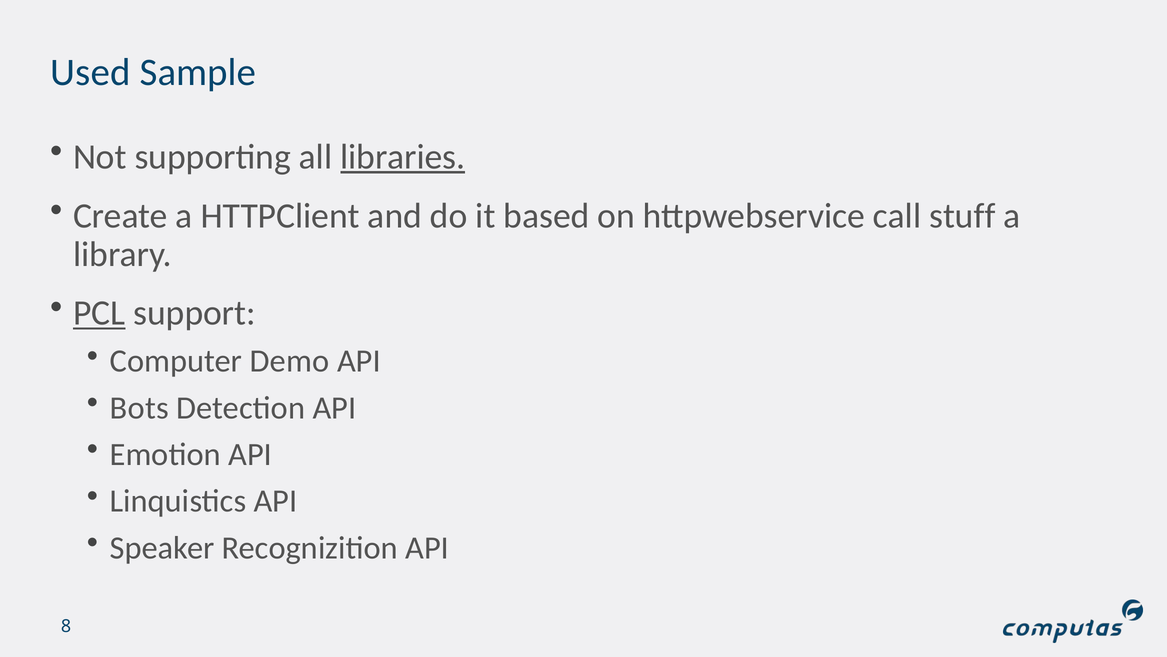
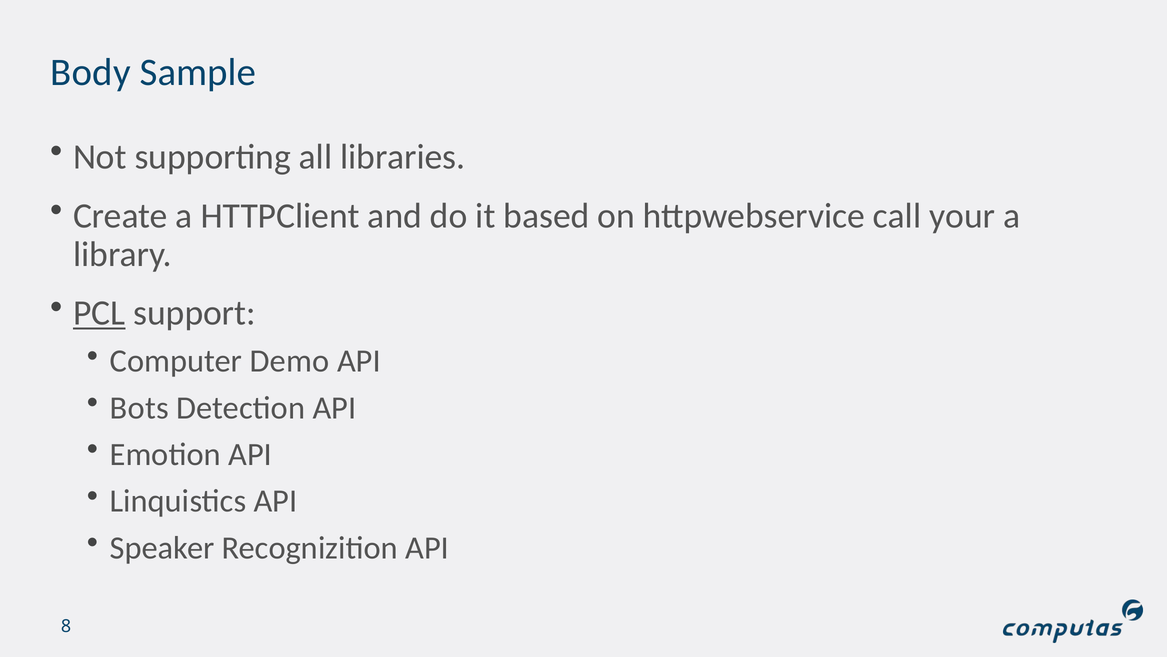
Used: Used -> Body (90, 73)
libraries underline: present -> none (403, 157)
stuff: stuff -> your (962, 216)
